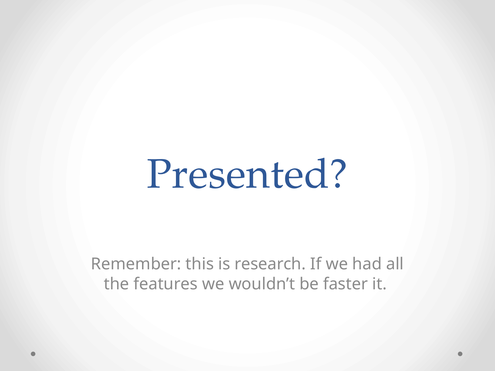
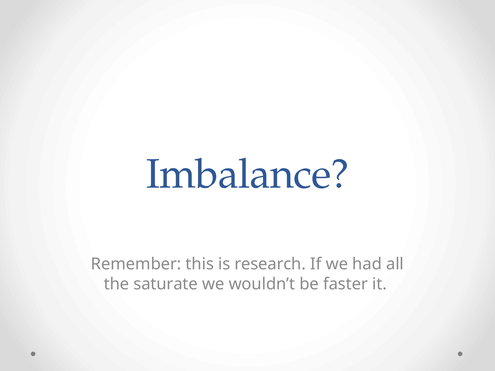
Presented: Presented -> Imbalance (248, 174)
features: features -> saturate (166, 284)
